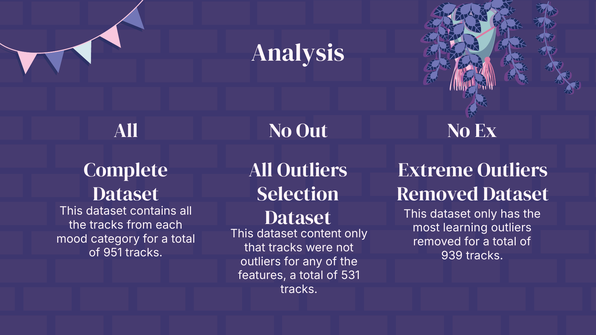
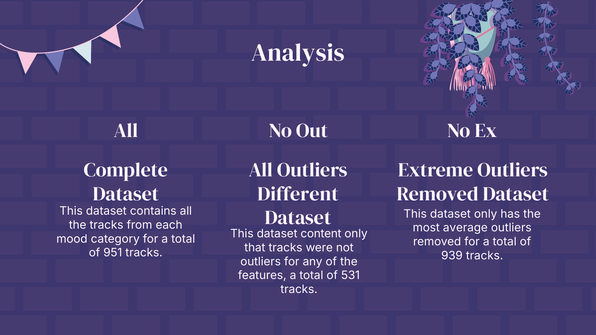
Selection: Selection -> Different (298, 194)
learning: learning -> average (465, 228)
